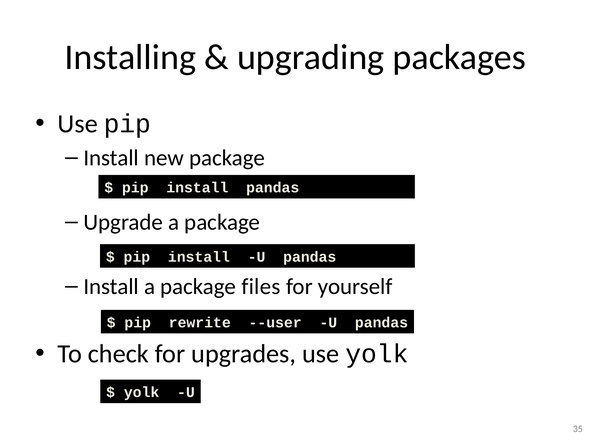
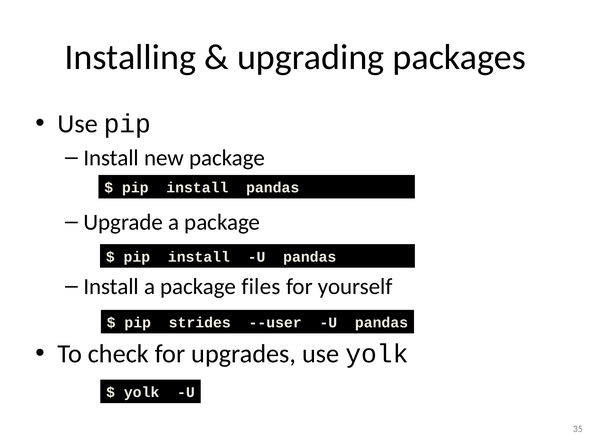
rewrite: rewrite -> strides (200, 323)
